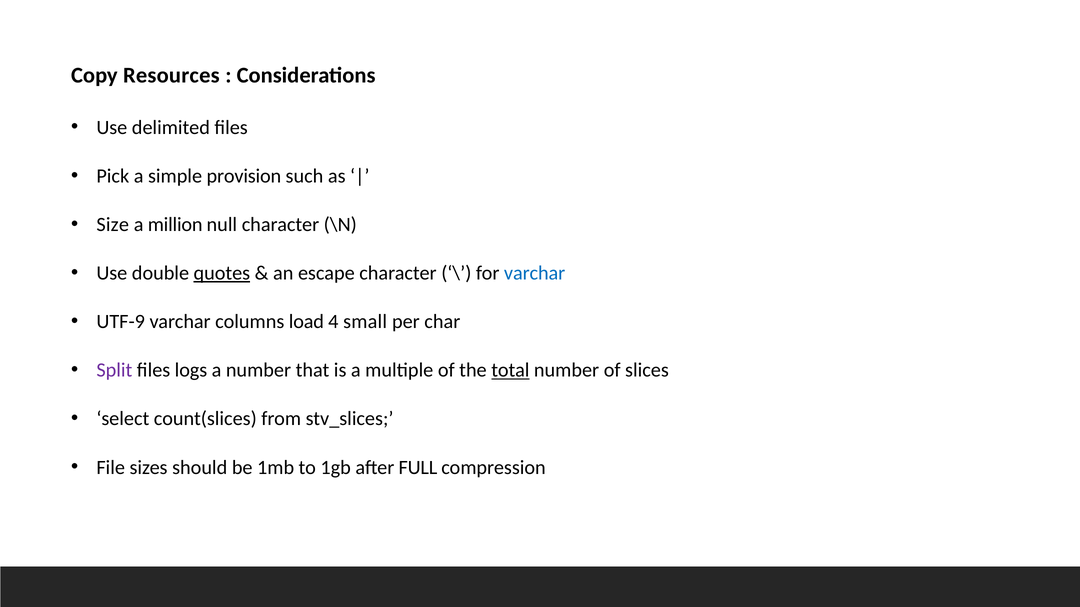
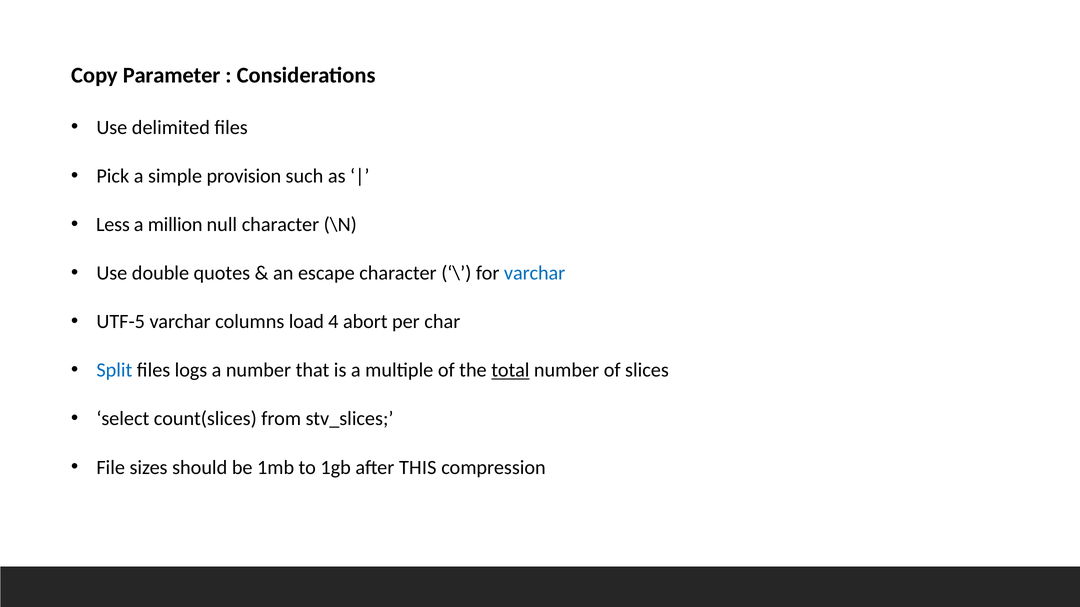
Resources: Resources -> Parameter (172, 75)
Size: Size -> Less (113, 225)
quotes underline: present -> none (222, 273)
UTF-9: UTF-9 -> UTF-5 (121, 322)
small: small -> abort (365, 322)
Split colour: purple -> blue (114, 371)
FULL: FULL -> THIS (418, 468)
